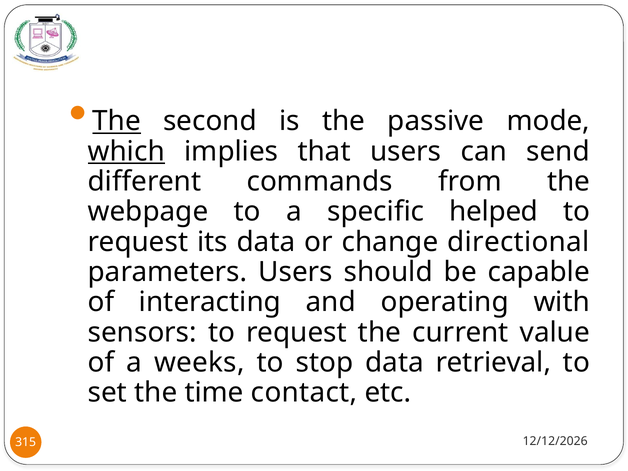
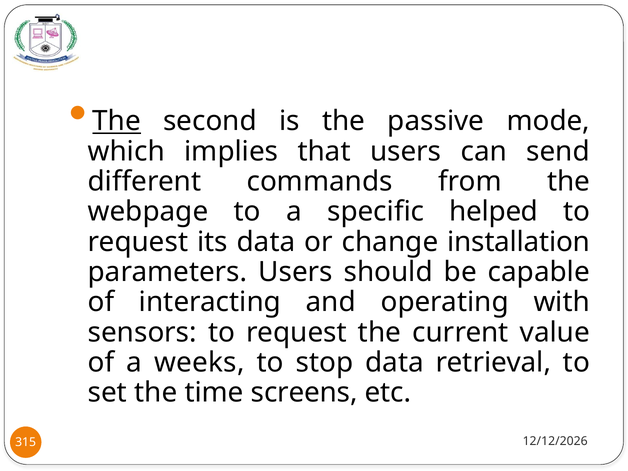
which underline: present -> none (126, 151)
directional: directional -> installation (519, 242)
contact: contact -> screens (304, 393)
